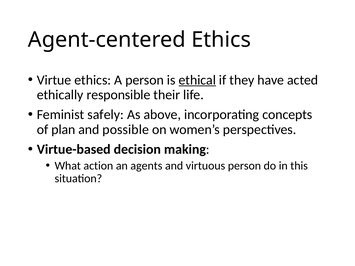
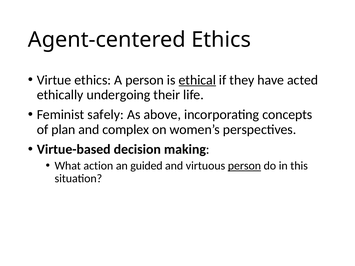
responsible: responsible -> undergoing (118, 95)
possible: possible -> complex (126, 130)
agents: agents -> guided (146, 166)
person underline: none -> present (244, 166)
